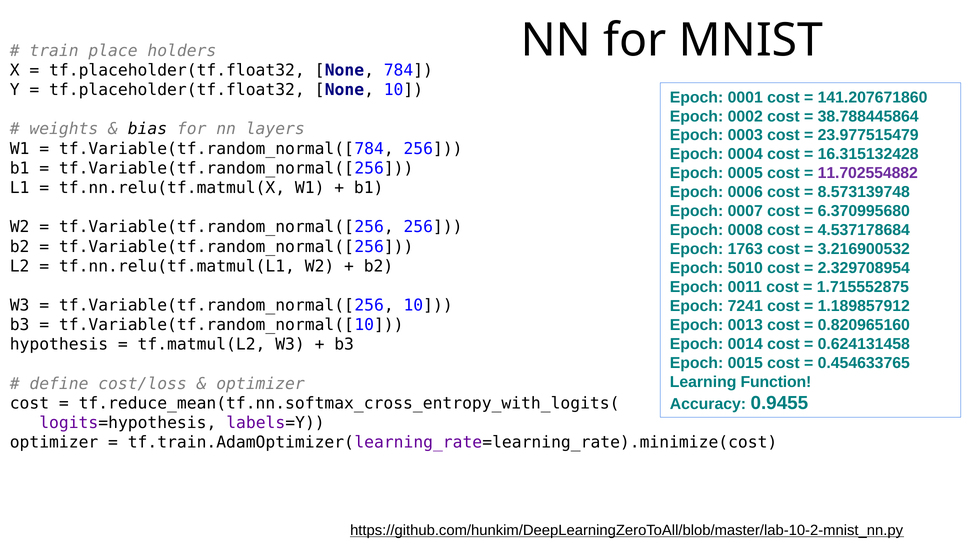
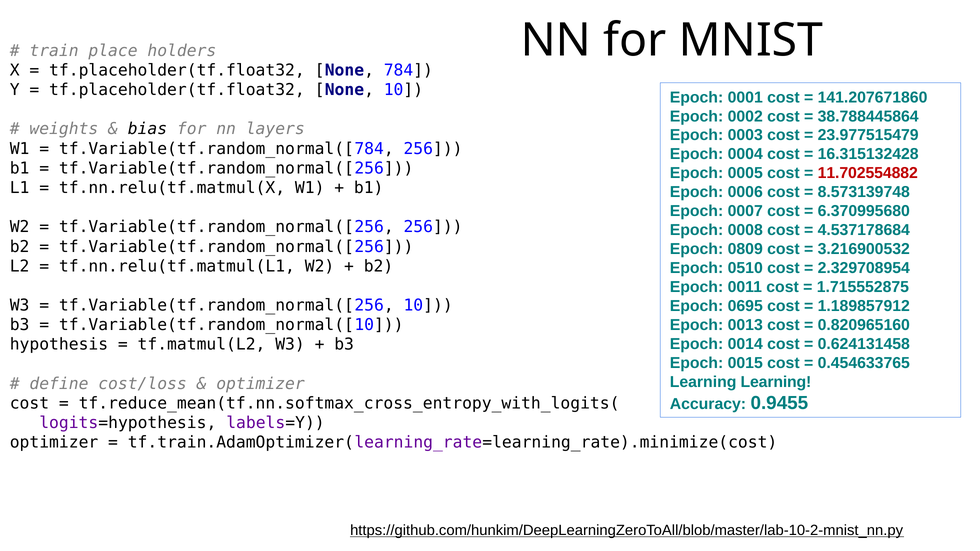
11.702554882 colour: purple -> red (868, 173)
1763: 1763 -> 0809 (745, 249)
5010: 5010 -> 0510 (745, 268)
7241: 7241 -> 0695 (745, 306)
Learning Function: Function -> Learning (776, 382)
